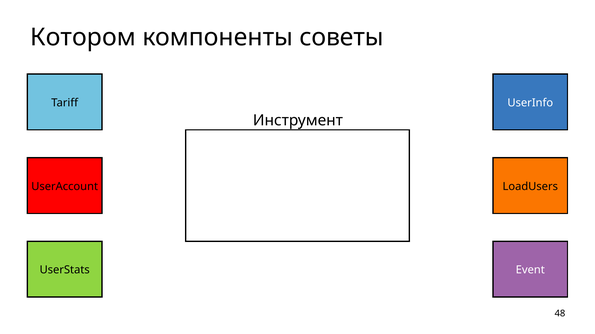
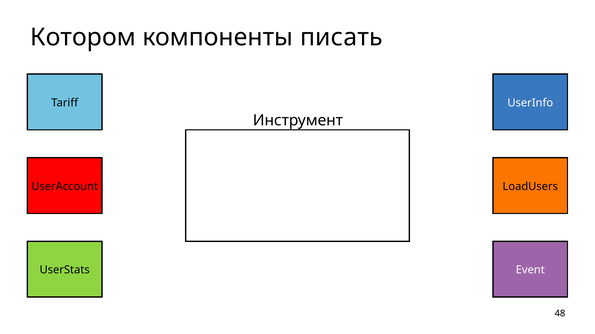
советы: советы -> писать (341, 38)
